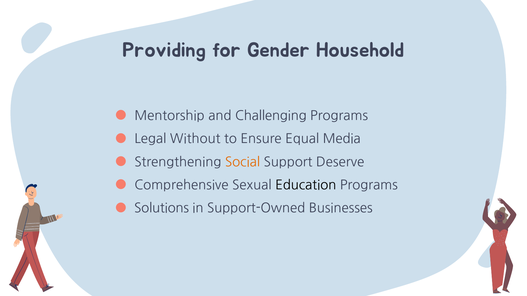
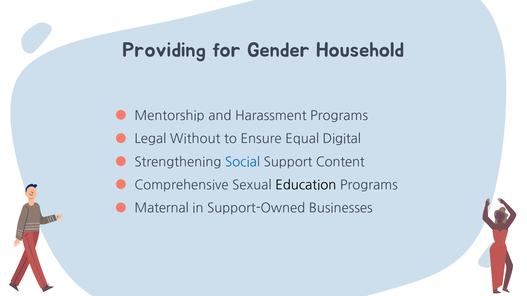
Challenging: Challenging -> Harassment (271, 116)
Media: Media -> Digital (342, 139)
Social colour: orange -> blue (243, 162)
Deserve: Deserve -> Content (340, 162)
Solutions: Solutions -> Maternal (162, 209)
